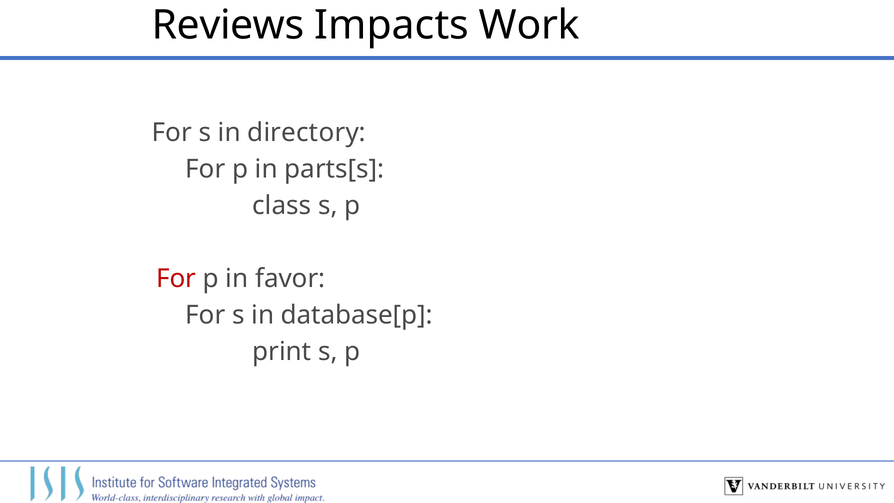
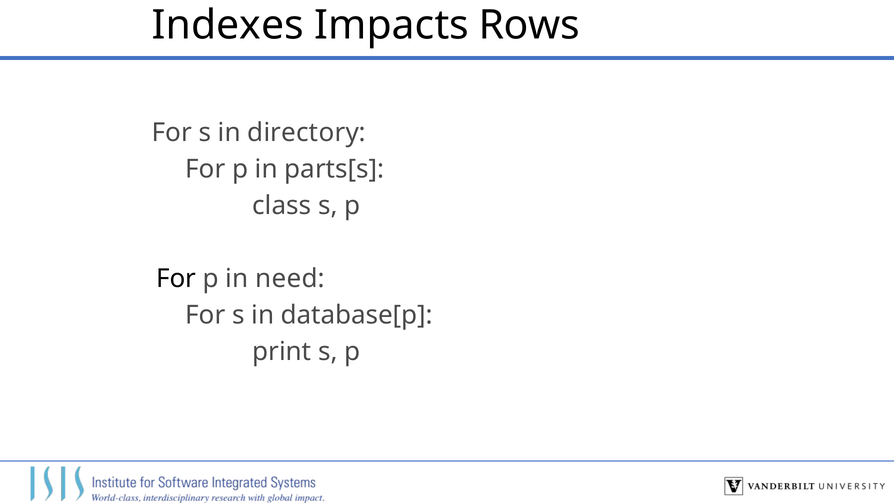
Reviews: Reviews -> Indexes (228, 25)
Work: Work -> Rows (529, 25)
For colour: red -> black (176, 279)
favor: favor -> need (290, 279)
